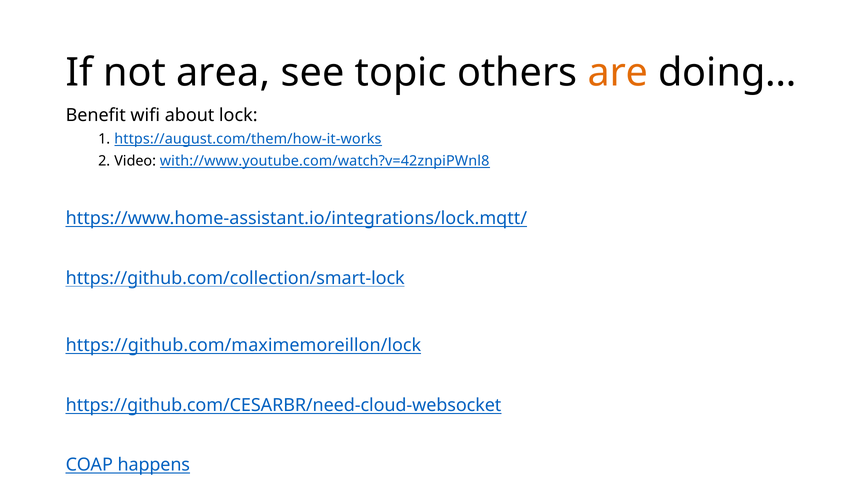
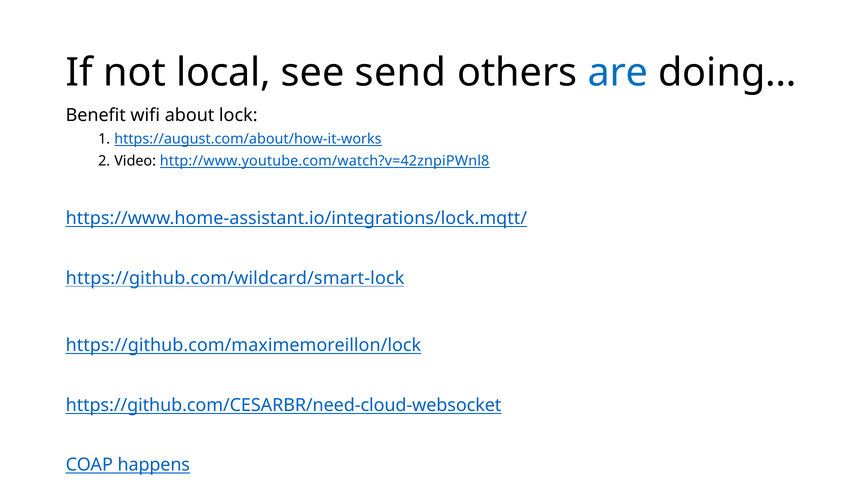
area: area -> local (223, 73)
topic: topic -> send (401, 73)
are colour: orange -> blue (618, 73)
https://august.com/them/how-it-works: https://august.com/them/how-it-works -> https://august.com/about/how-it-works (248, 139)
with://www.youtube.com/watch?v=42znpiPWnl8: with://www.youtube.com/watch?v=42znpiPWnl8 -> http://www.youtube.com/watch?v=42znpiPWnl8 (325, 161)
https://github.com/collection/smart-lock: https://github.com/collection/smart-lock -> https://github.com/wildcard/smart-lock (235, 278)
